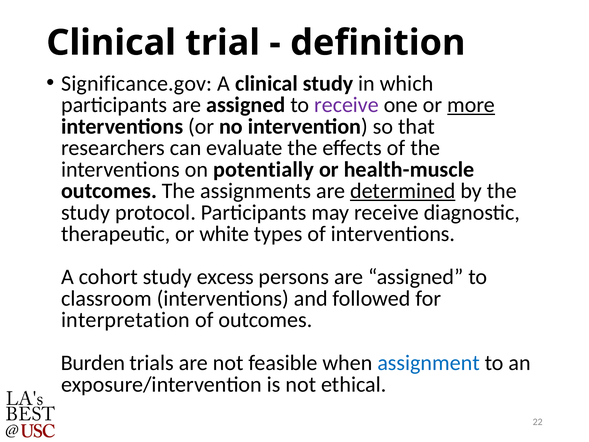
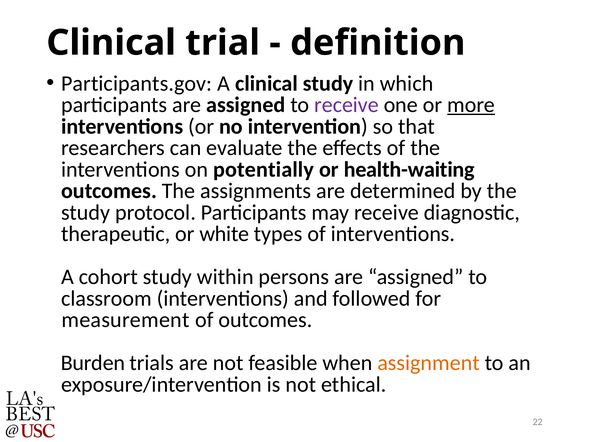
Significance.gov: Significance.gov -> Participants.gov (137, 83)
health-muscle: health-muscle -> health-waiting (409, 169)
determined underline: present -> none (403, 191)
excess: excess -> within (225, 277)
interpretation: interpretation -> measurement (125, 320)
assignment colour: blue -> orange (429, 363)
